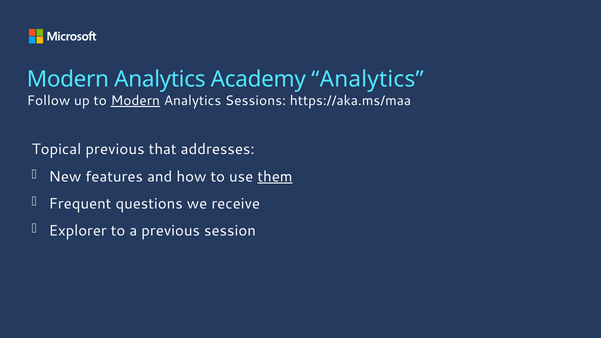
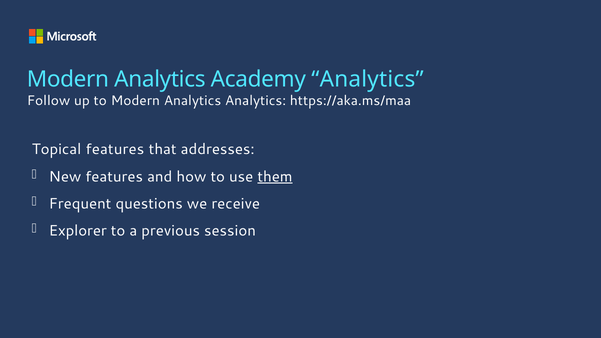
Modern underline: present -> none (135, 101)
Analytics Sessions: Sessions -> Analytics (256, 101)
Topical previous: previous -> features (115, 150)
